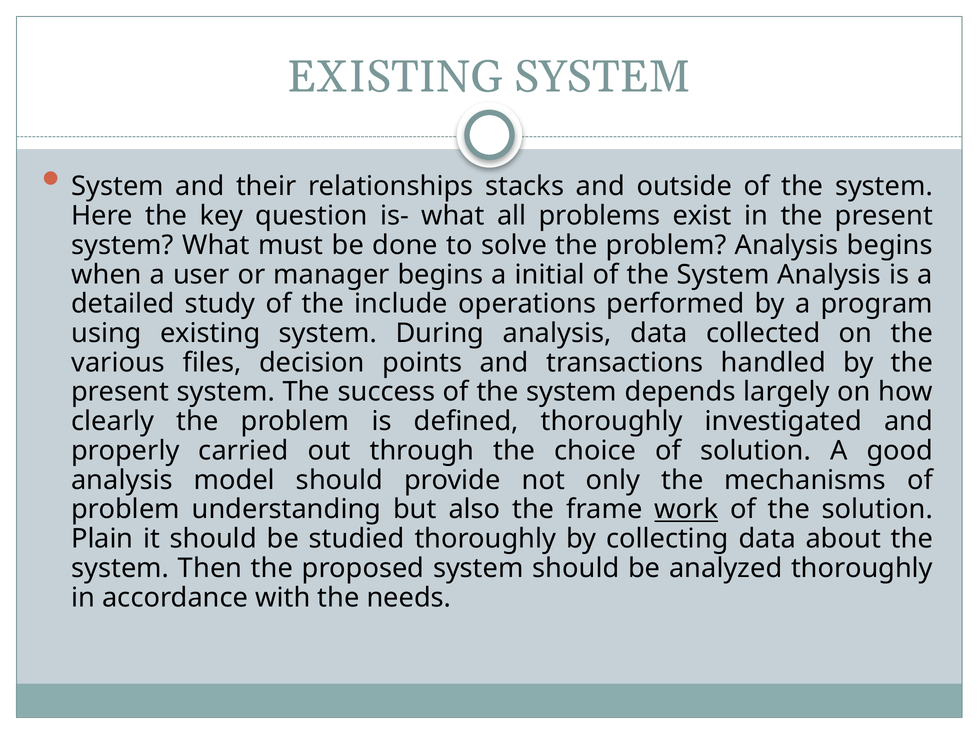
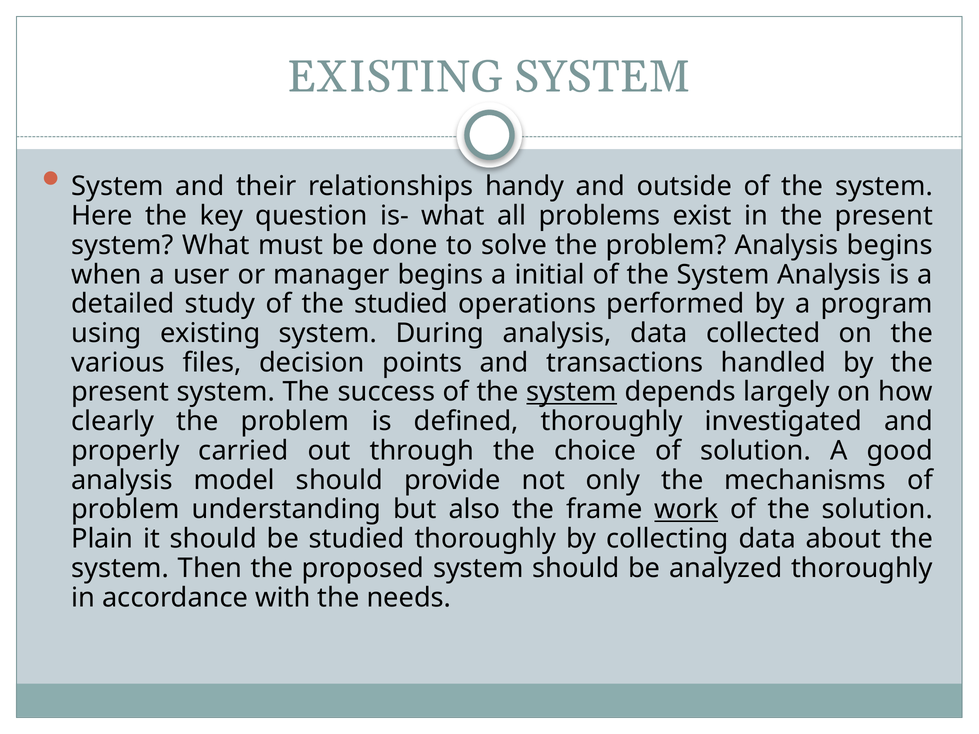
stacks: stacks -> handy (525, 187)
the include: include -> studied (401, 304)
system underline: none -> present (572, 392)
